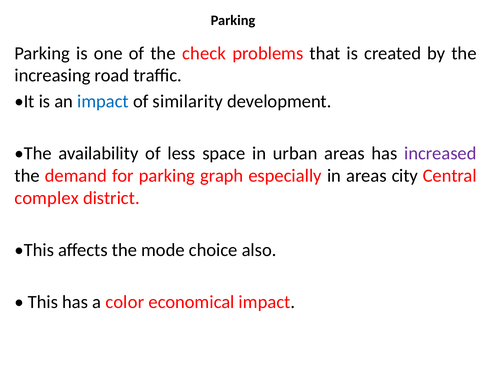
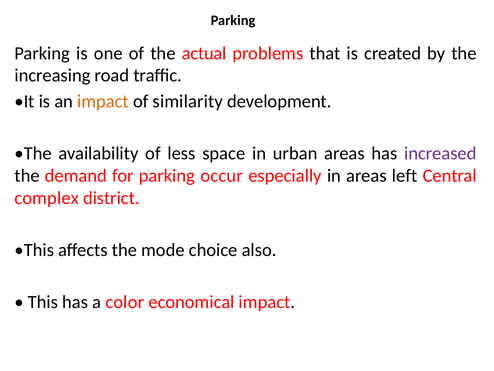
check: check -> actual (204, 53)
impact colour: blue -> orange (103, 101)
graph: graph -> occur (222, 176)
city: city -> left (405, 176)
